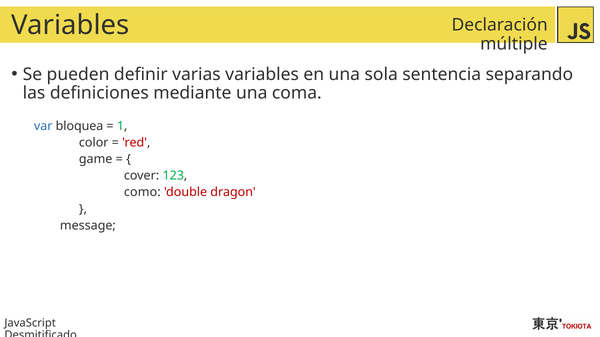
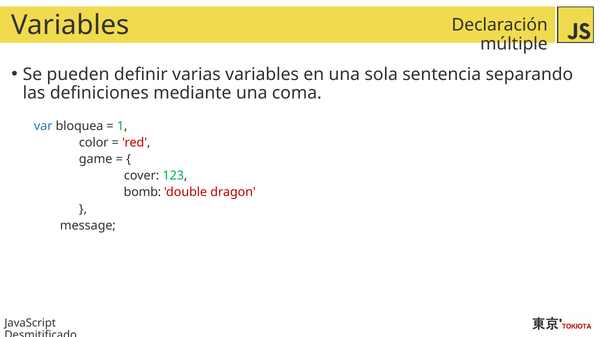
como: como -> bomb (142, 193)
